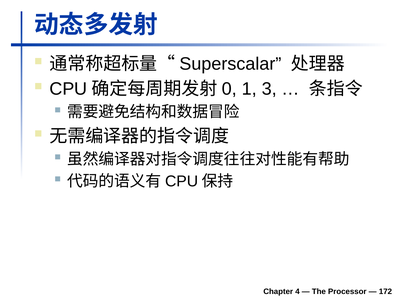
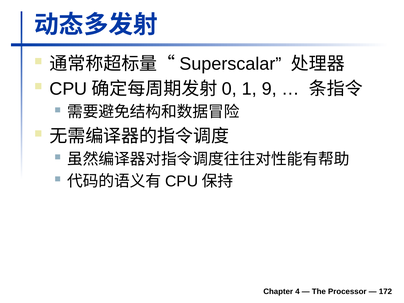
3: 3 -> 9 (269, 89)
